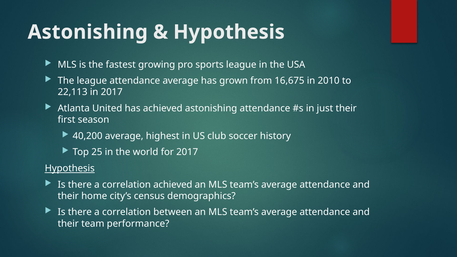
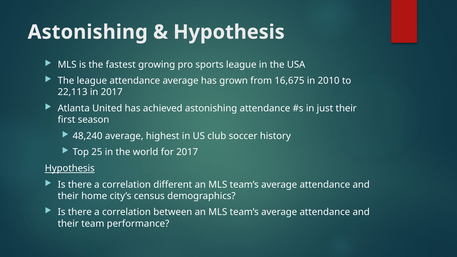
40,200: 40,200 -> 48,240 (88, 136)
correlation achieved: achieved -> different (173, 185)
